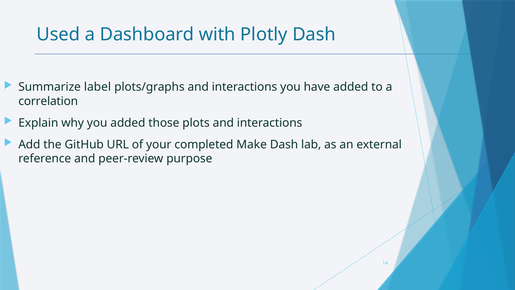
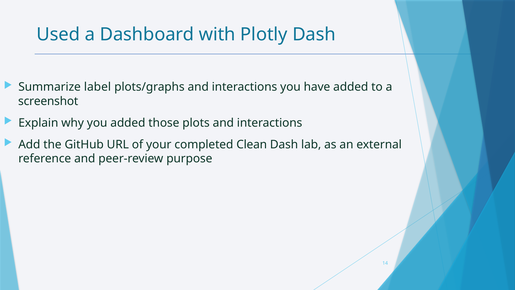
correlation: correlation -> screenshot (48, 101)
Make: Make -> Clean (252, 144)
